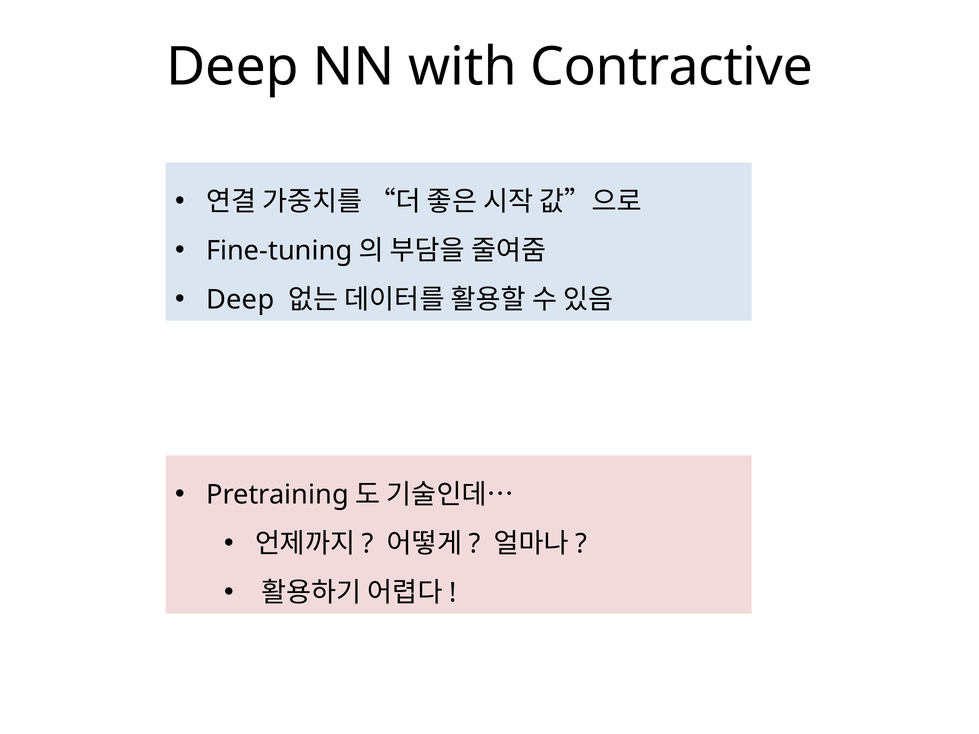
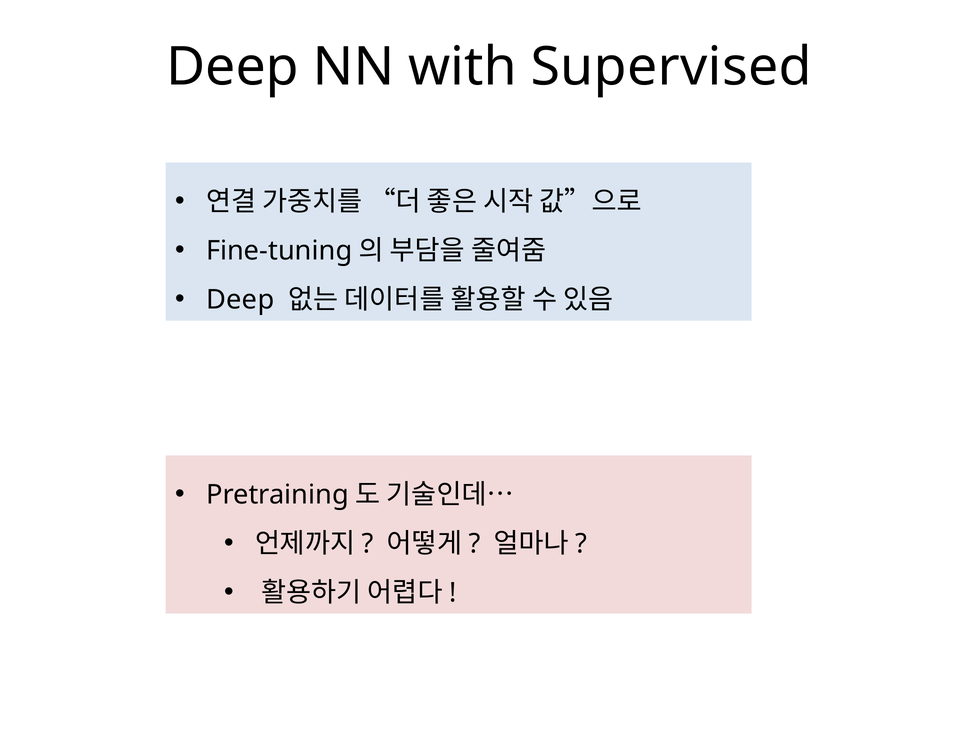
Contractive: Contractive -> Supervised (671, 67)
